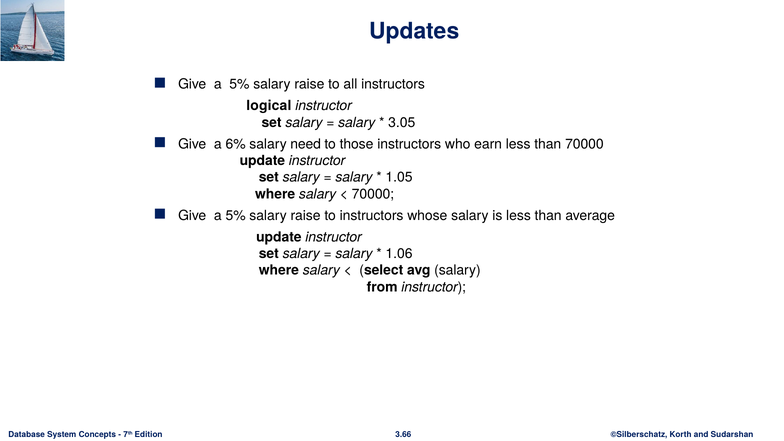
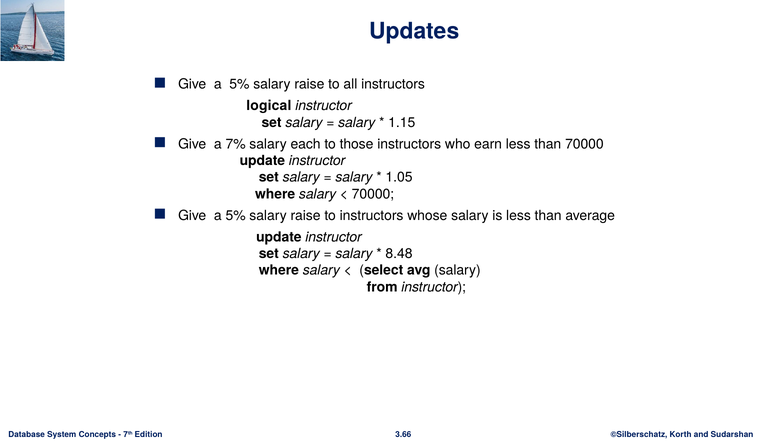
3.05: 3.05 -> 1.15 (402, 122)
6%: 6% -> 7% (236, 144)
need: need -> each (306, 144)
1.06: 1.06 -> 8.48 (399, 254)
